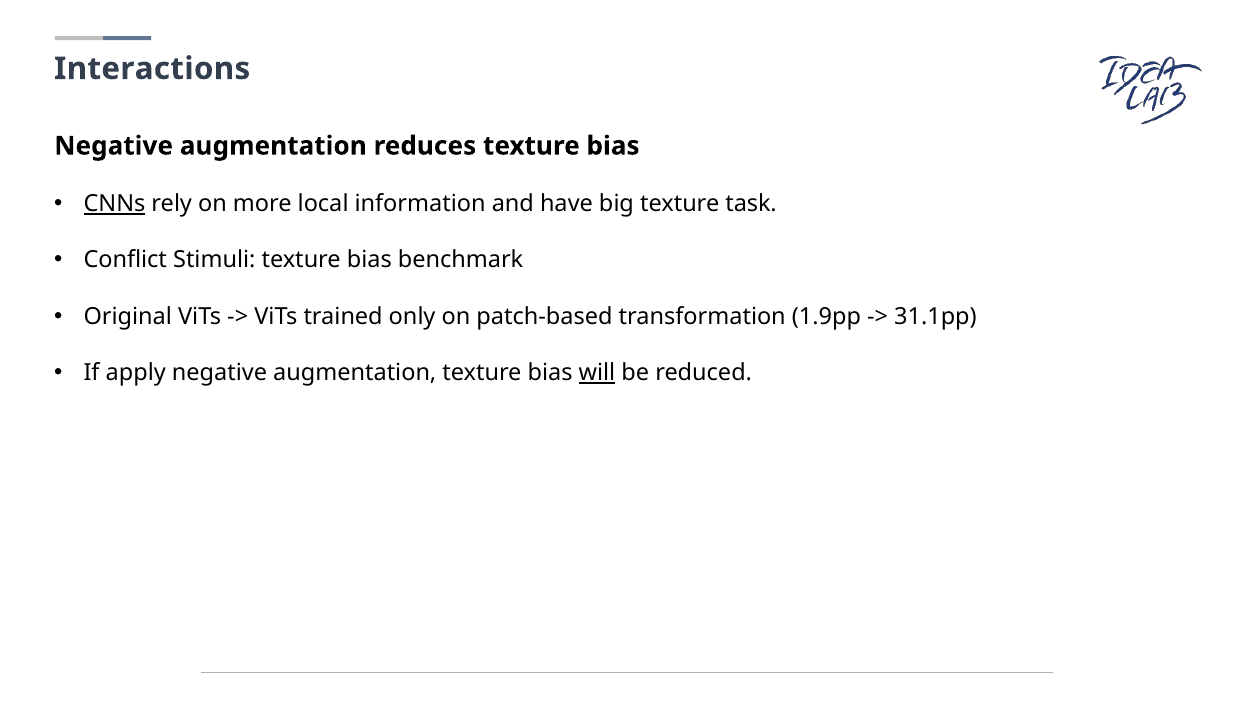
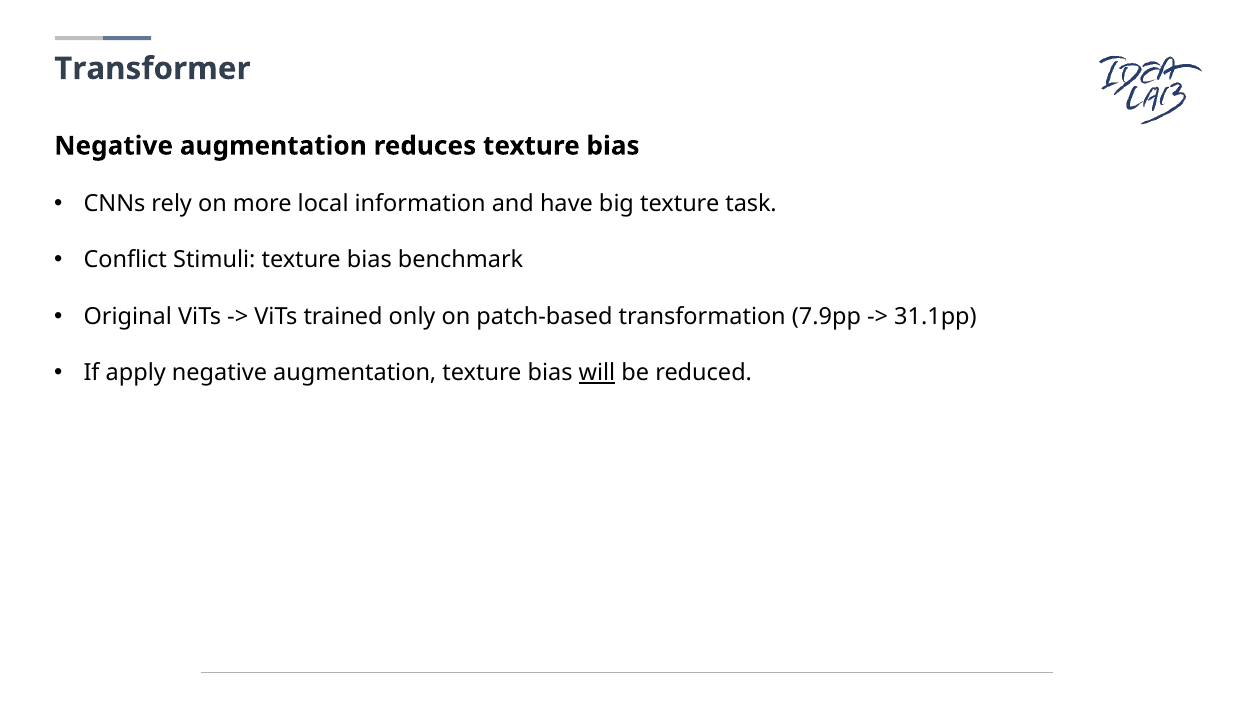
Interactions: Interactions -> Transformer (152, 69)
CNNs underline: present -> none (114, 204)
1.9pp: 1.9pp -> 7.9pp (826, 317)
